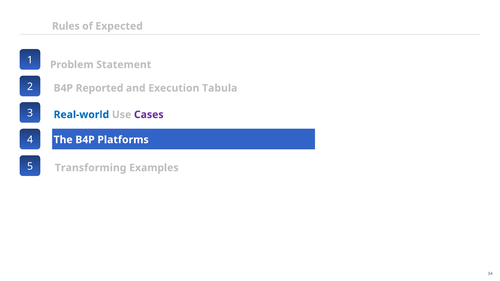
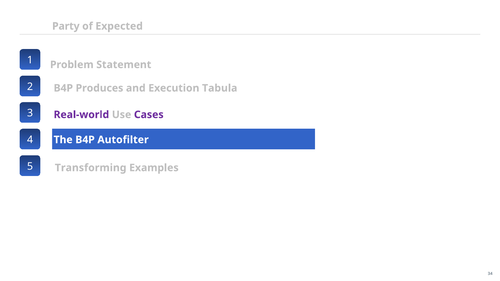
Rules: Rules -> Party (66, 26)
Reported: Reported -> Produces (99, 88)
Real-world colour: blue -> purple (81, 115)
Platforms: Platforms -> Autofilter (123, 140)
